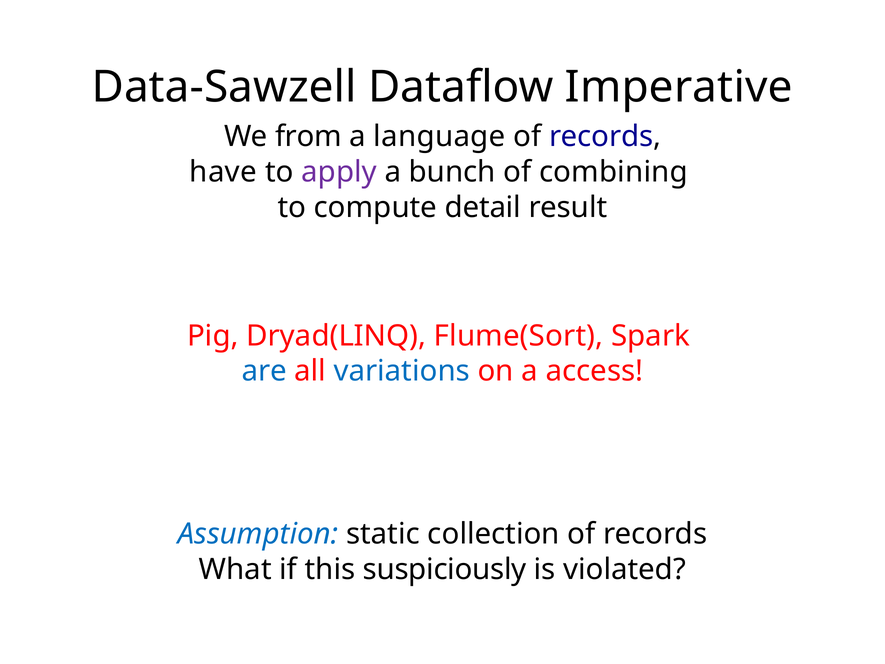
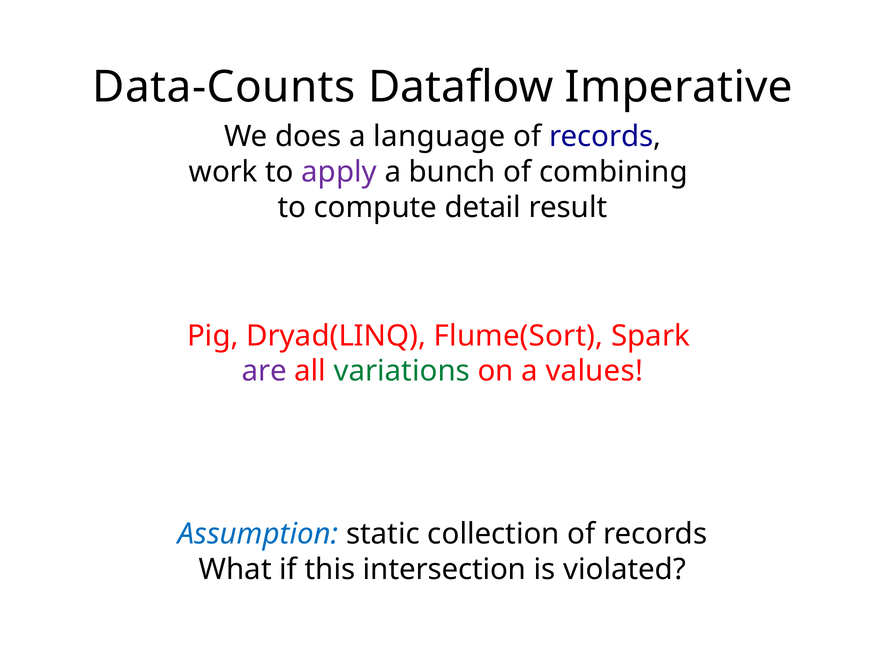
Data-Sawzell: Data-Sawzell -> Data-Counts (224, 87)
from: from -> does (308, 137)
have: have -> work (223, 172)
are colour: blue -> purple (264, 371)
variations colour: blue -> green (402, 371)
access: access -> values (594, 371)
suspiciously: suspiciously -> intersection (445, 569)
